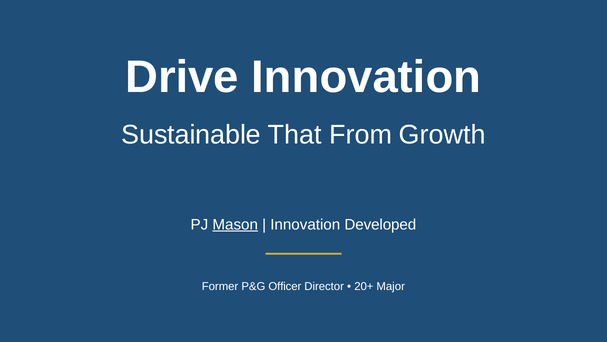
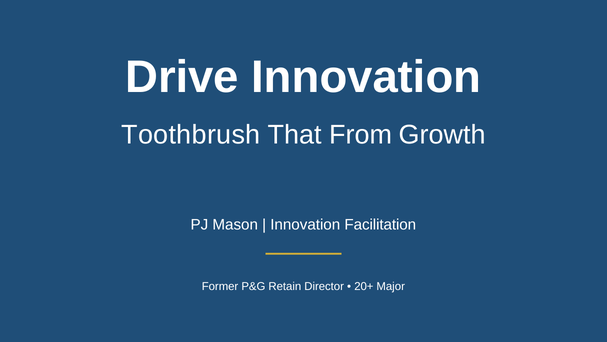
Sustainable: Sustainable -> Toothbrush (191, 134)
Mason underline: present -> none (235, 224)
Developed: Developed -> Facilitation (380, 224)
Officer: Officer -> Retain (285, 286)
